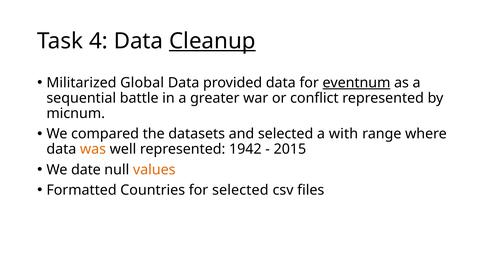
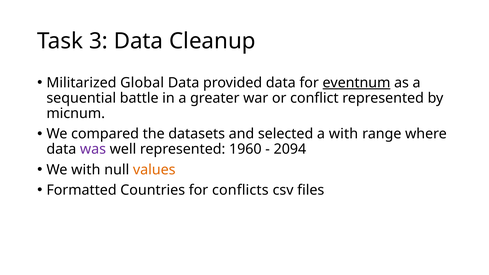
4: 4 -> 3 (98, 41)
Cleanup underline: present -> none (212, 41)
was colour: orange -> purple (93, 149)
1942: 1942 -> 1960 (245, 149)
2015: 2015 -> 2094 (290, 149)
We date: date -> with (86, 170)
for selected: selected -> conflicts (240, 190)
